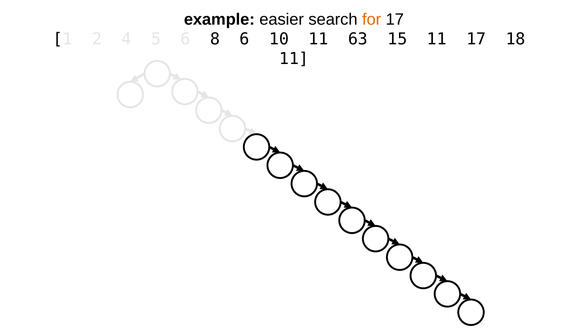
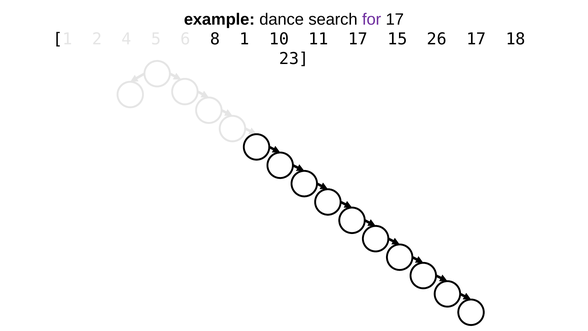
easier: easier -> dance (282, 19)
for colour: orange -> purple (372, 19)
8 6: 6 -> 1 (245, 39)
11 63: 63 -> 17 (358, 39)
15 11: 11 -> 26 (437, 39)
11: 11 -> 23 (294, 59)
